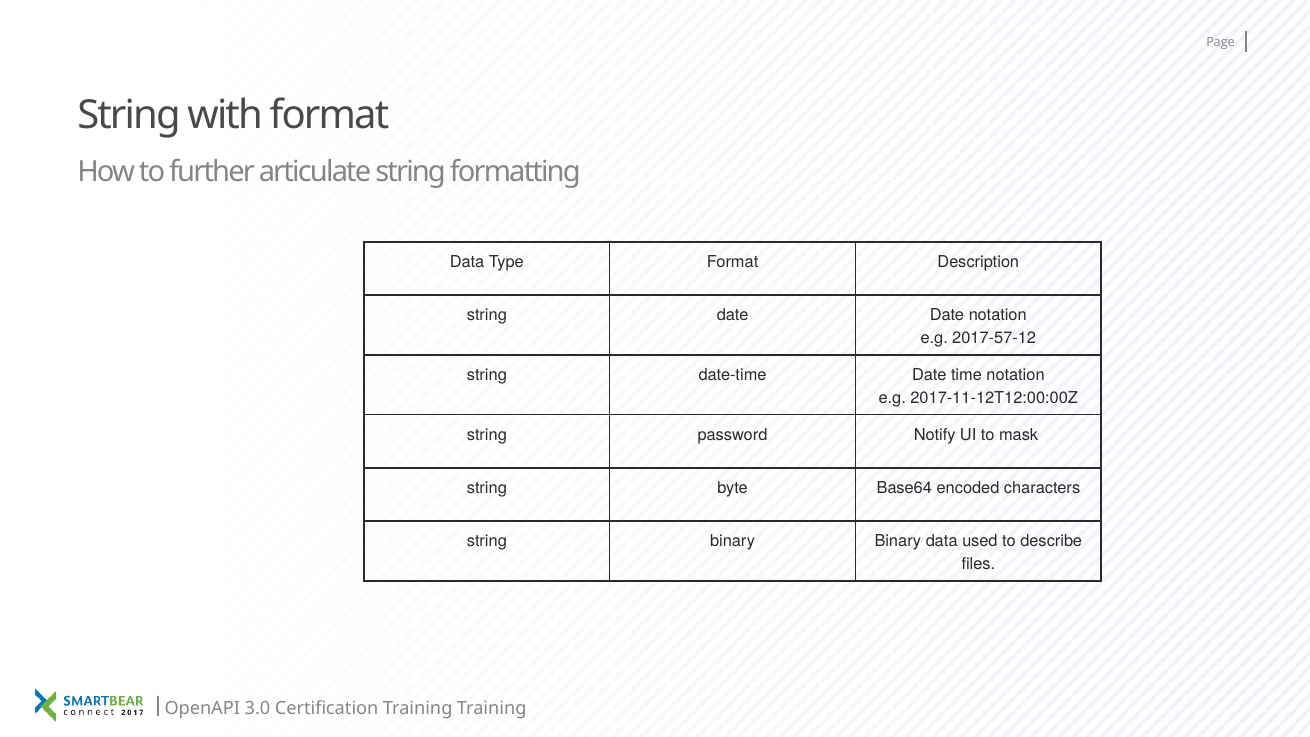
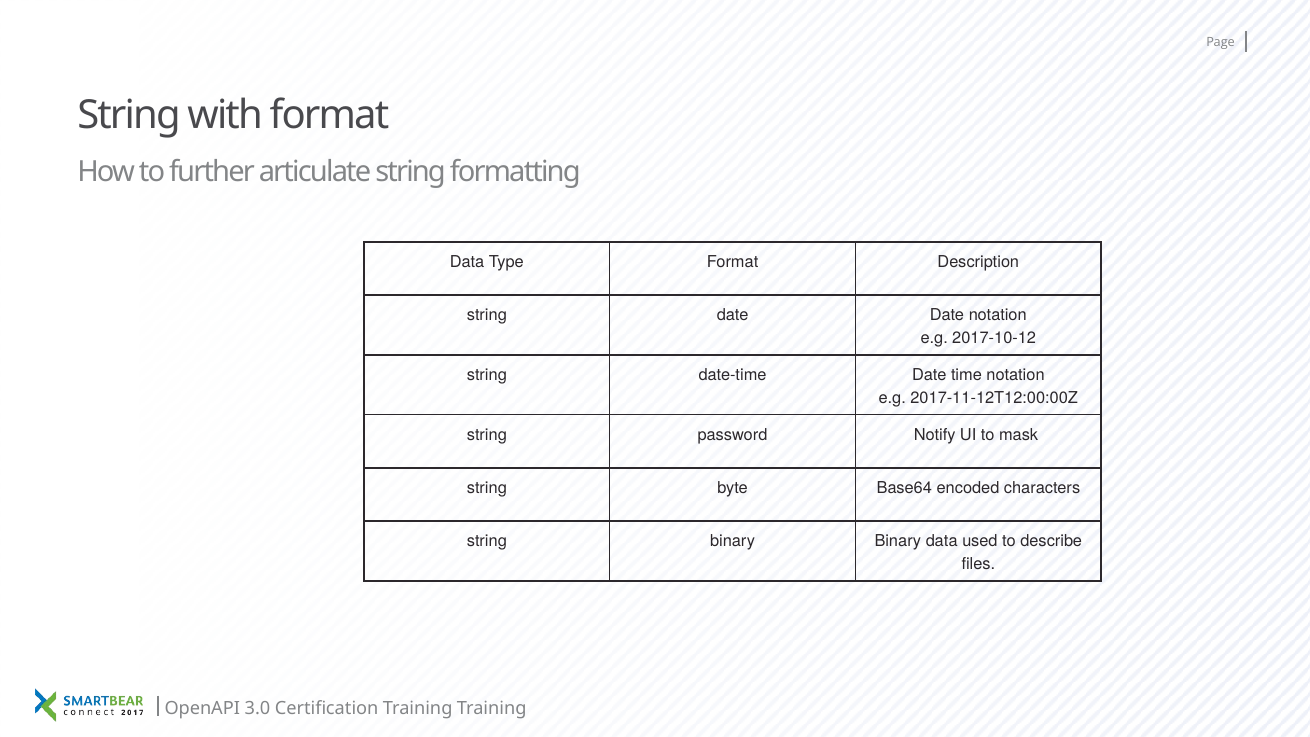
2017-57-12: 2017-57-12 -> 2017-10-12 (994, 338)
